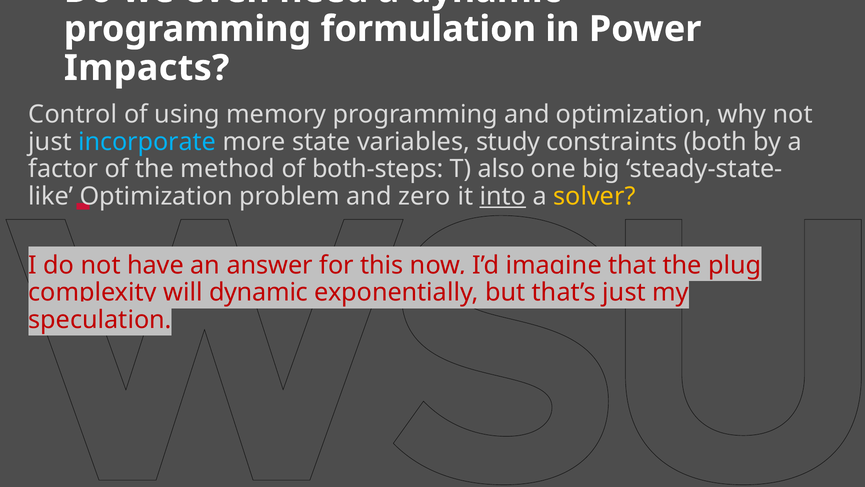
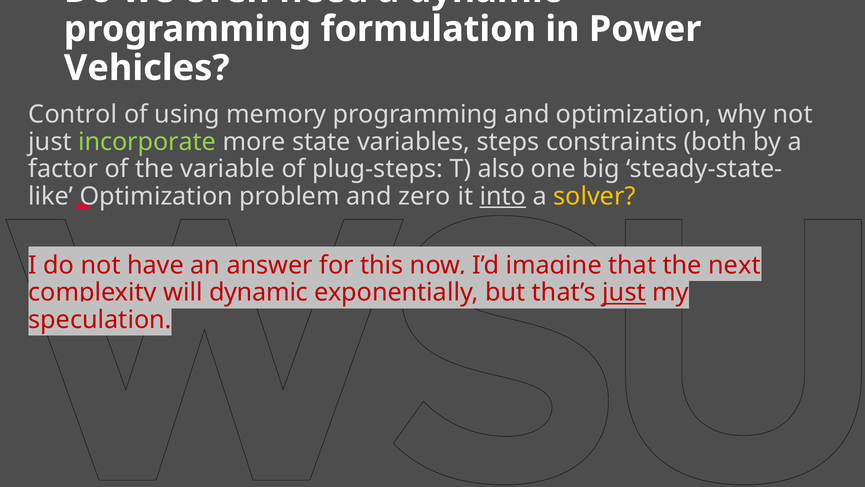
Impacts: Impacts -> Vehicles (147, 68)
incorporate colour: light blue -> light green (147, 142)
study: study -> steps (508, 142)
method: method -> variable (228, 169)
both-steps: both-steps -> plug-steps (378, 169)
plug: plug -> next (735, 265)
just underline: none -> present (624, 292)
